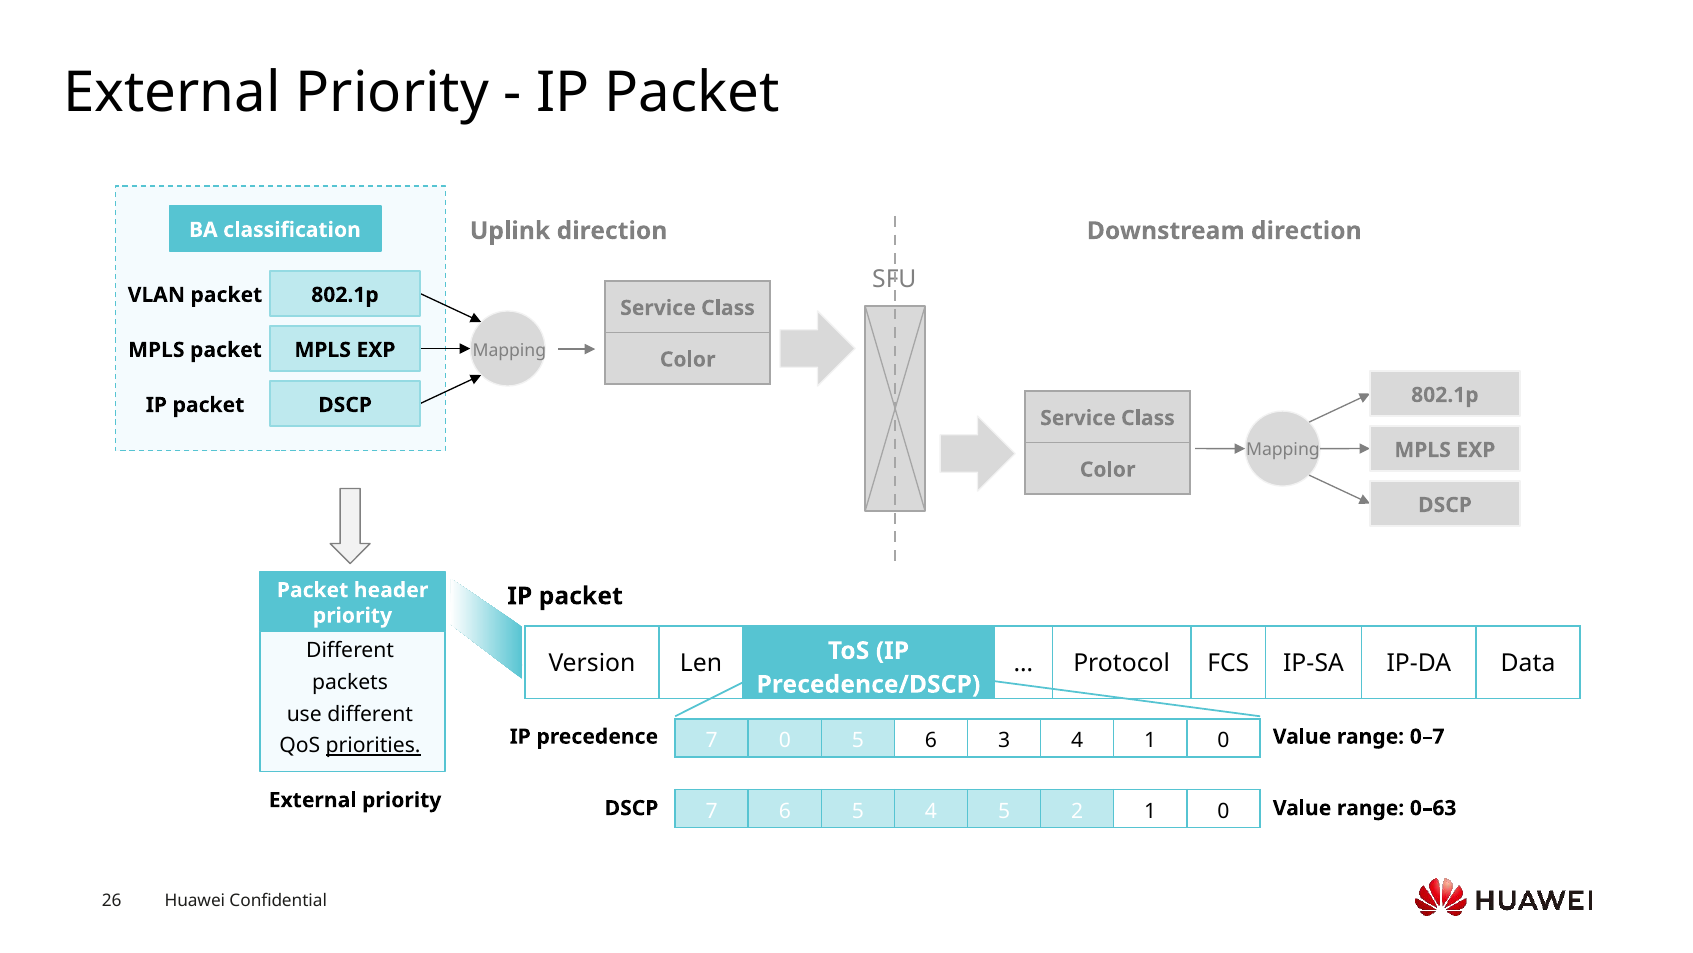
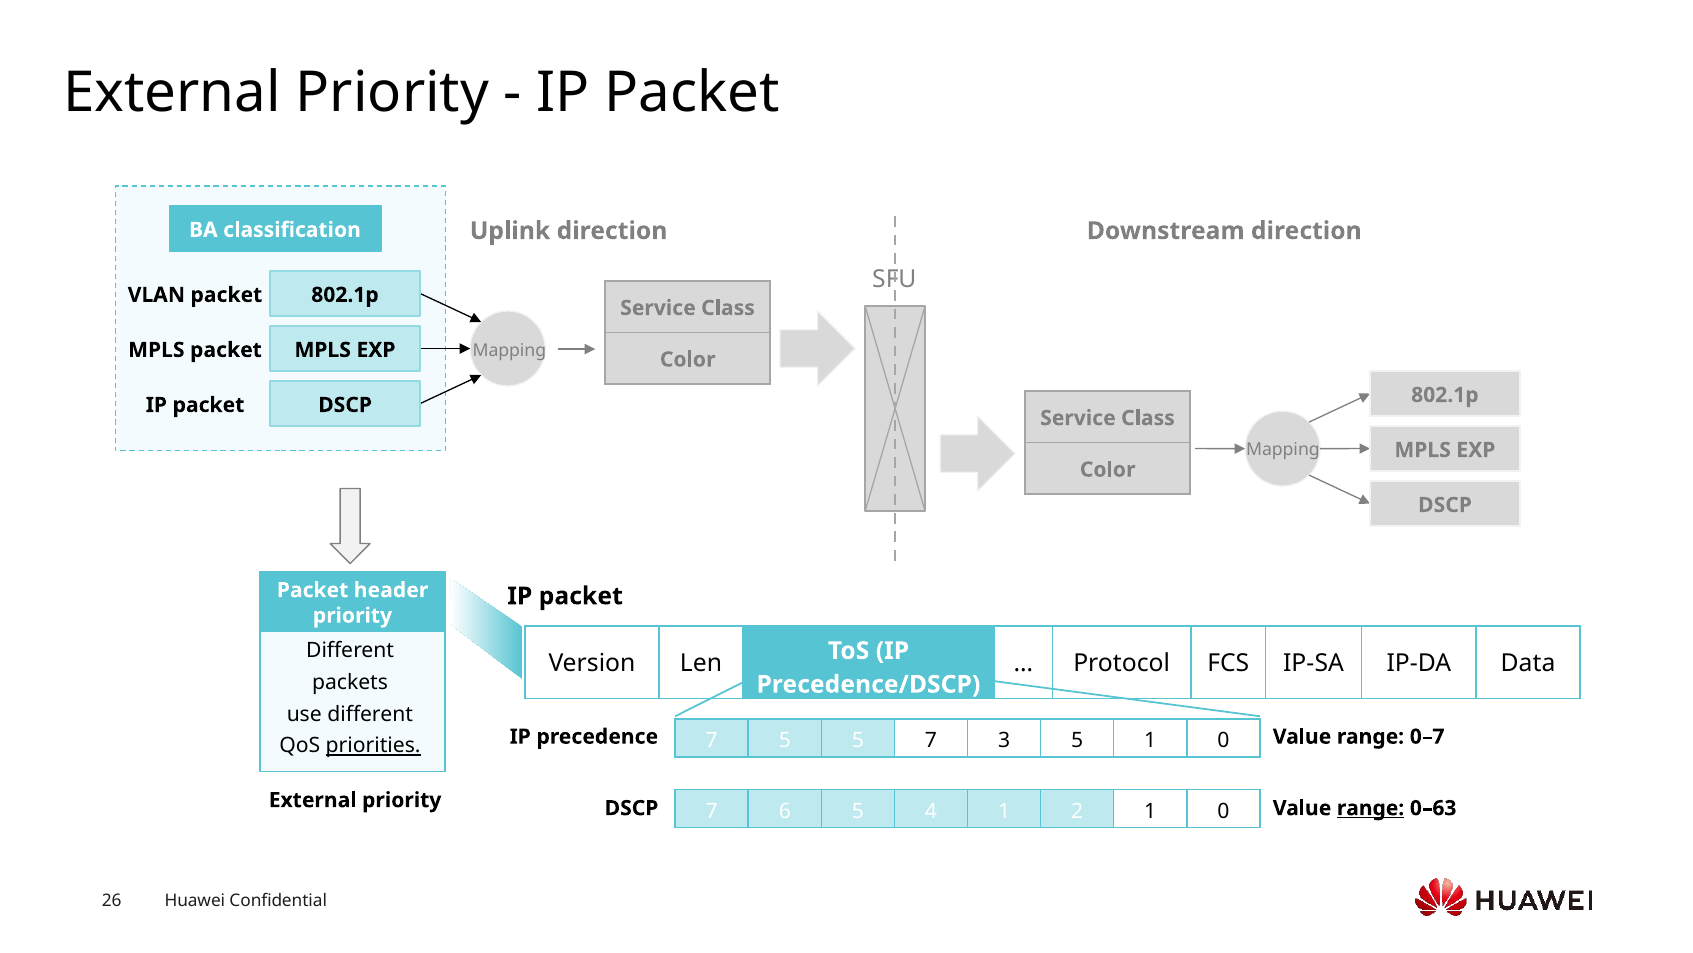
7 0: 0 -> 5 (785, 740)
5 6: 6 -> 7 (931, 740)
3 4: 4 -> 5 (1077, 740)
range underline: none -> present (1371, 808)
4 5: 5 -> 1 (1004, 811)
